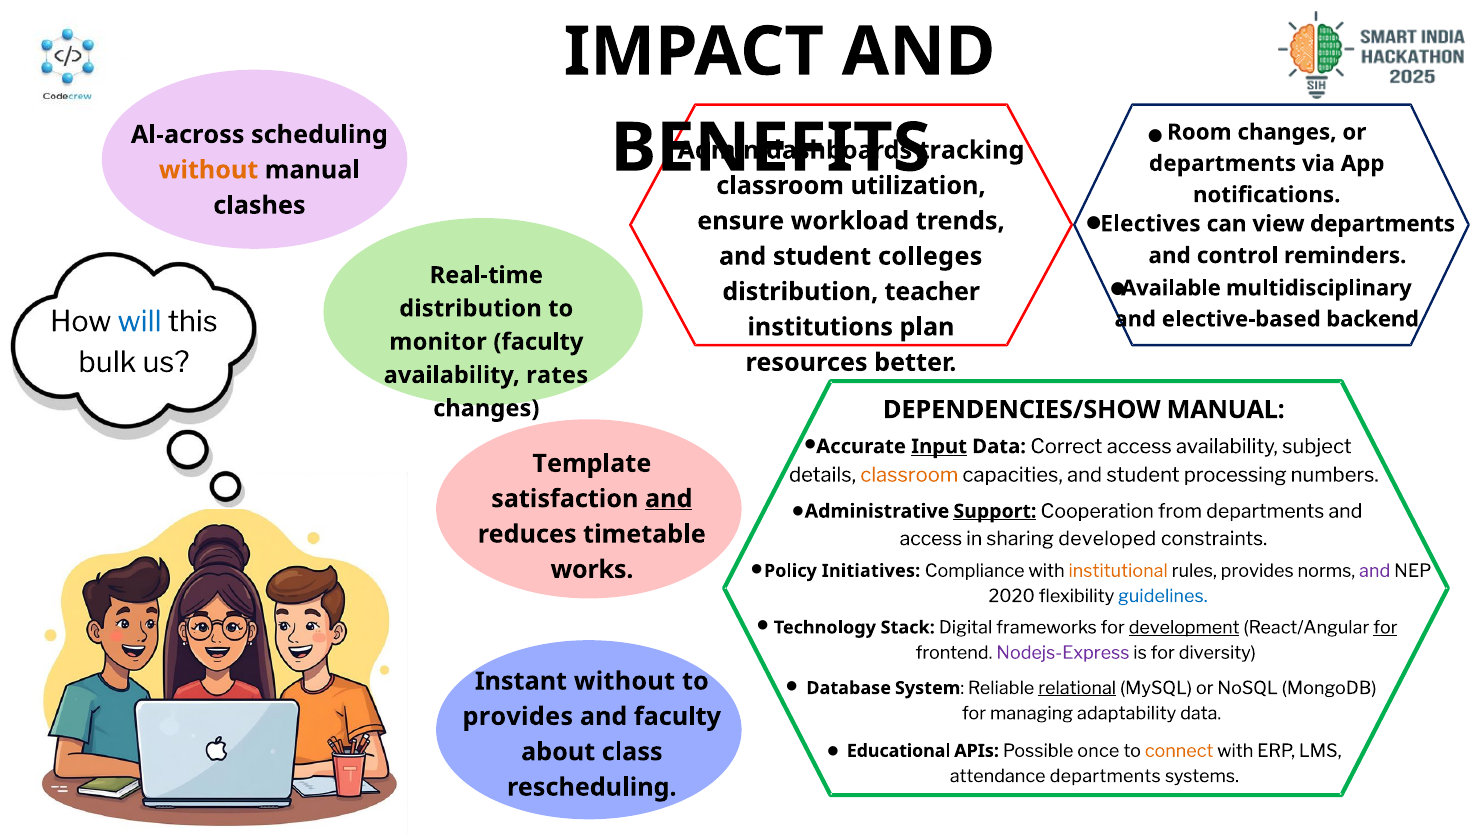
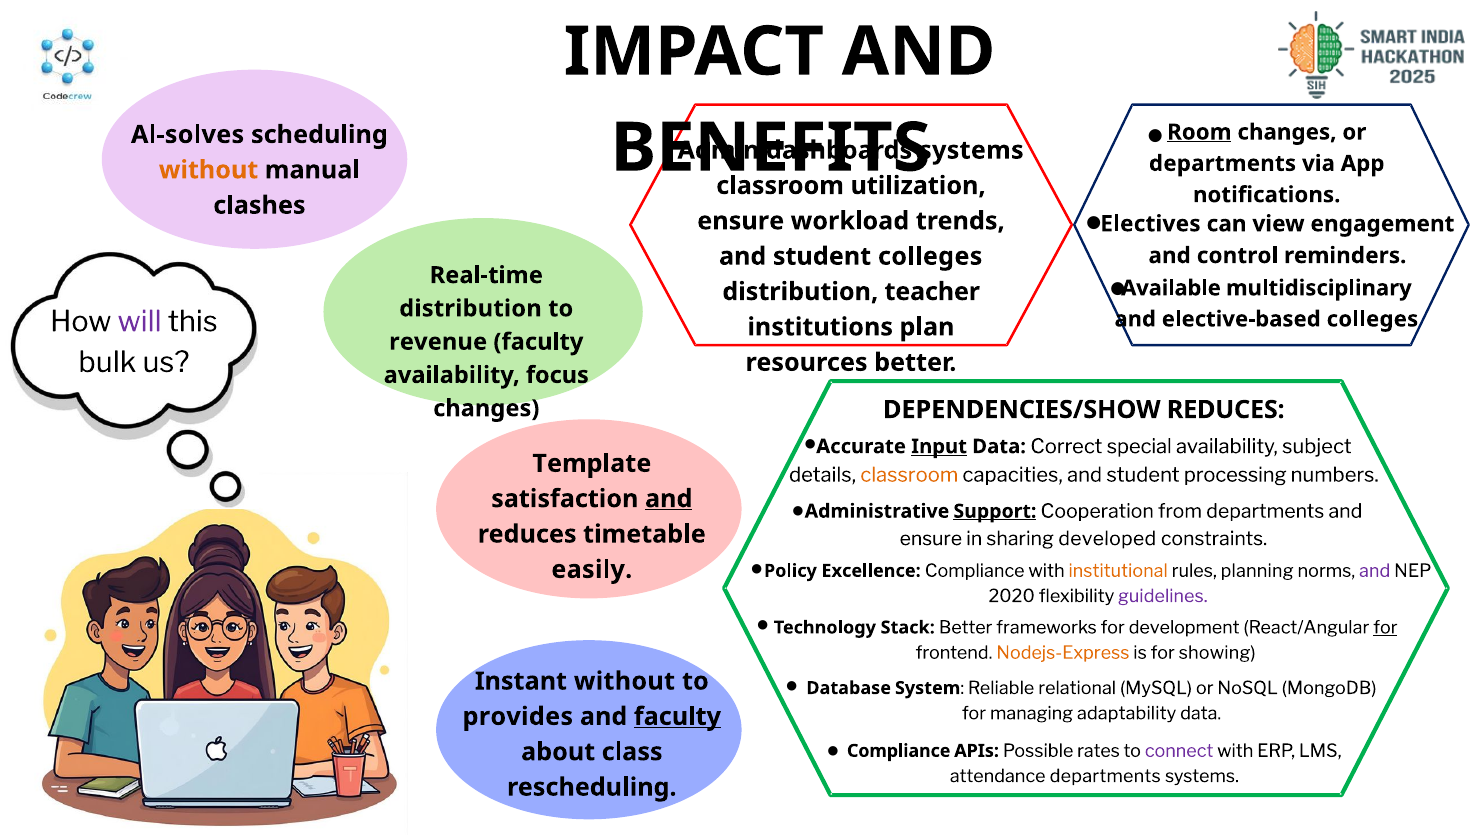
Room underline: none -> present (1199, 132)
Al-across: Al-across -> Al-solves (188, 135)
tracking: tracking -> systems (971, 150)
view departments: departments -> engagement (1382, 224)
will colour: blue -> purple (140, 322)
elective-based backend: backend -> colleges (1372, 319)
monitor: monitor -> revenue (438, 342)
rates: rates -> focus (557, 375)
DEPENDENCIES/SHOW MANUAL: MANUAL -> REDUCES (1226, 410)
Correct access: access -> special (1139, 446)
access: access -> ensure (931, 539)
works: works -> easily (592, 569)
Initiatives: Initiatives -> Excellence (871, 571)
rules provides: provides -> planning (1257, 571)
guidelines colour: blue -> purple (1163, 596)
Stack Digital: Digital -> Better (966, 627)
development underline: present -> none (1184, 627)
Nodejs-Express colour: purple -> orange (1063, 653)
diversity: diversity -> showing (1217, 653)
relational underline: present -> none (1077, 688)
faculty underline: none -> present (677, 716)
Educational: Educational -> Compliance (899, 751)
once: once -> rates (1098, 751)
connect colour: orange -> purple (1179, 751)
